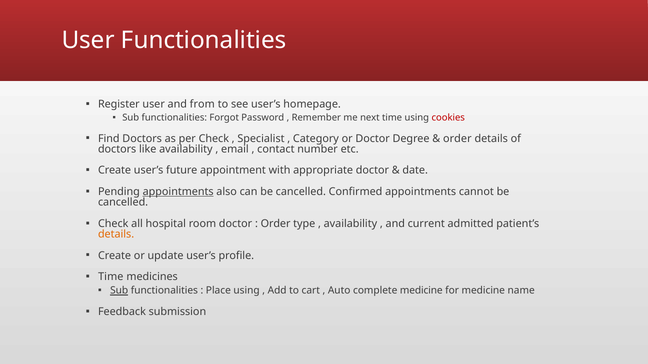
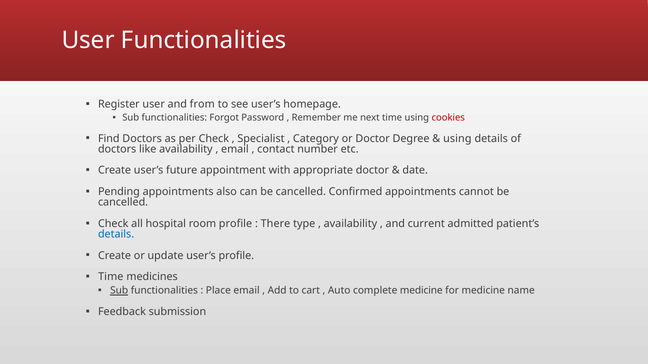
order: order -> using (457, 139)
appointments underline: present -> none (178, 192)
room doctor: doctor -> profile (236, 224)
Order: Order -> There (275, 224)
details colour: orange -> blue (116, 234)
Place using: using -> email (247, 291)
